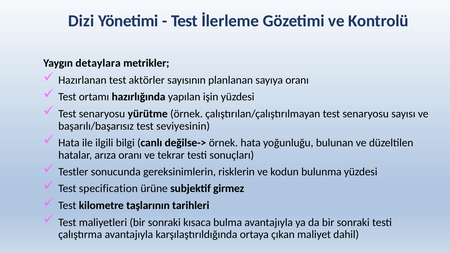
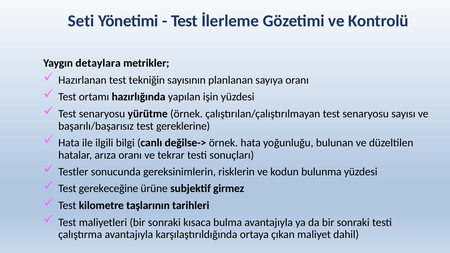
Dizi: Dizi -> Seti (81, 21)
aktörler: aktörler -> tekniğin (147, 80)
seviyesinin: seviyesinin -> gereklerine (183, 126)
specification: specification -> gerekeceğine (108, 189)
